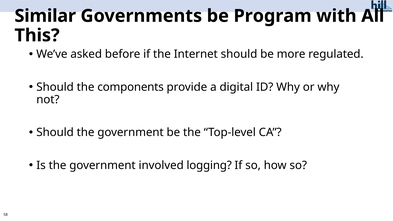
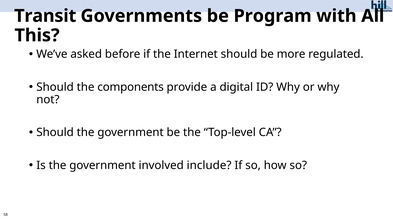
Similar: Similar -> Transit (45, 16)
logging: logging -> include (209, 165)
